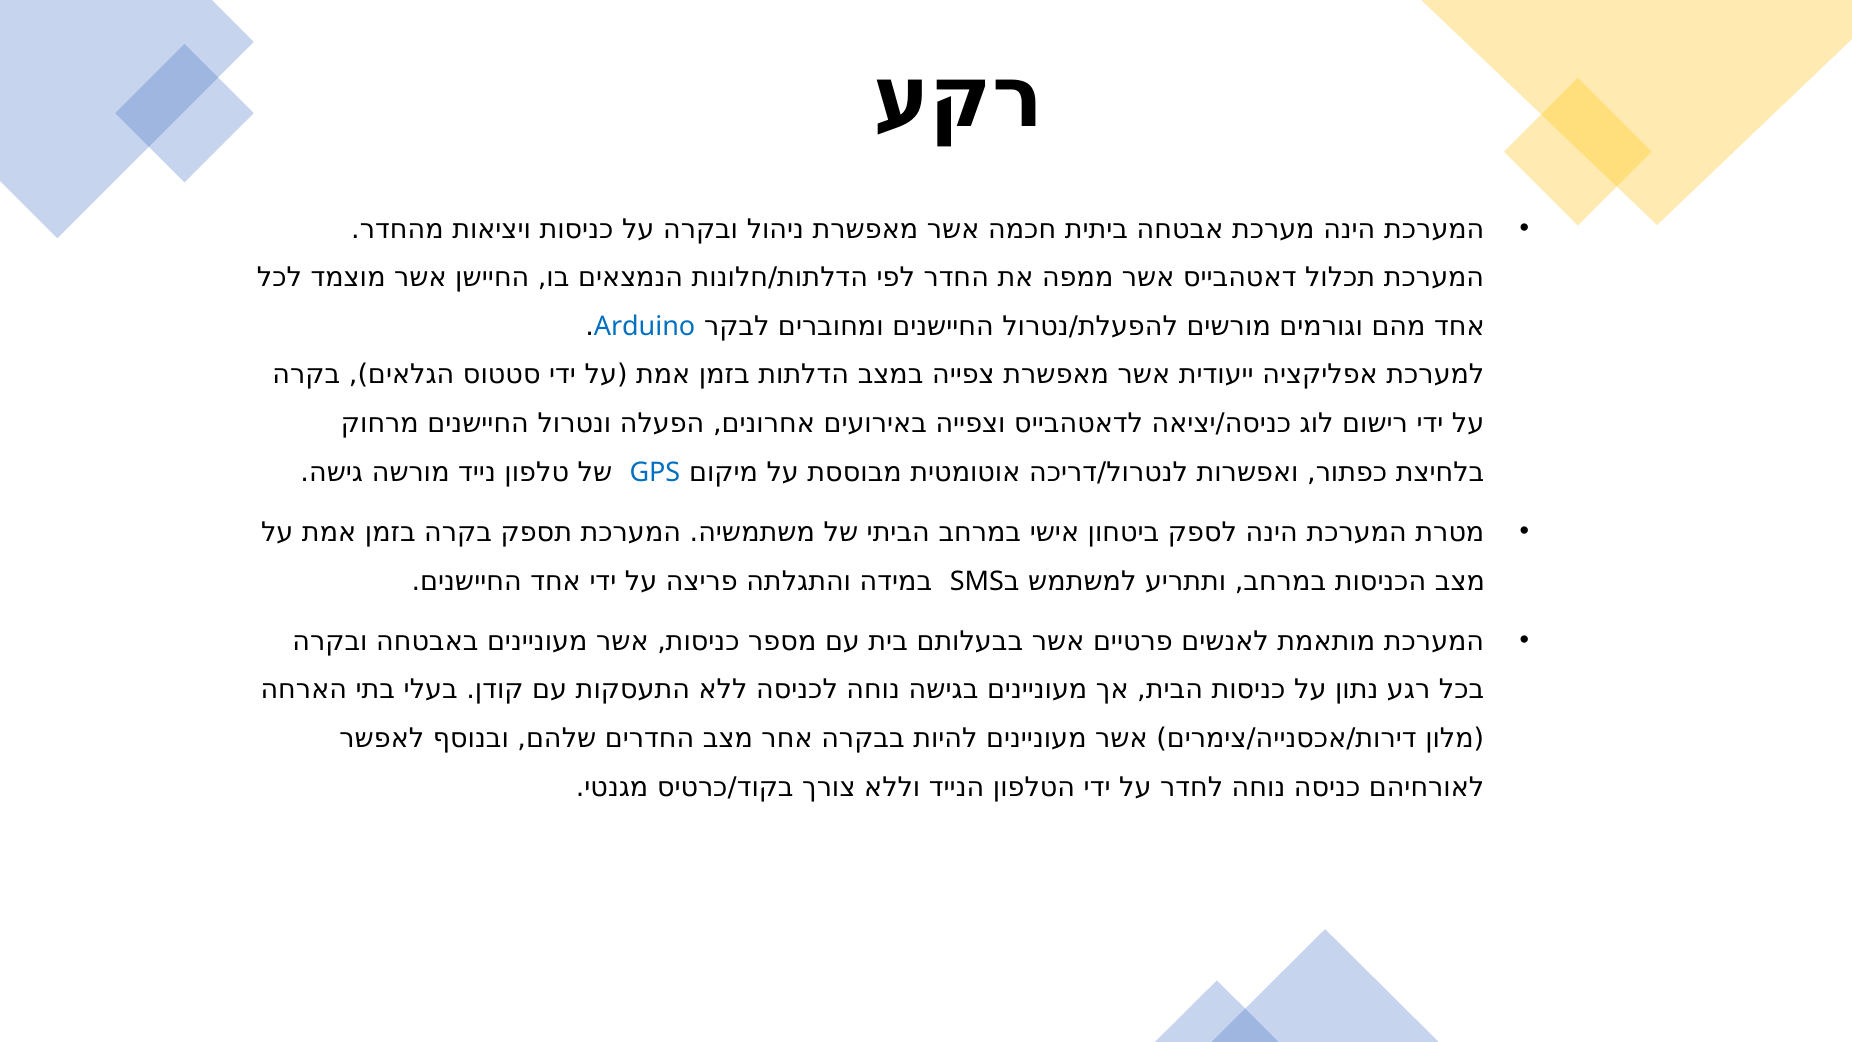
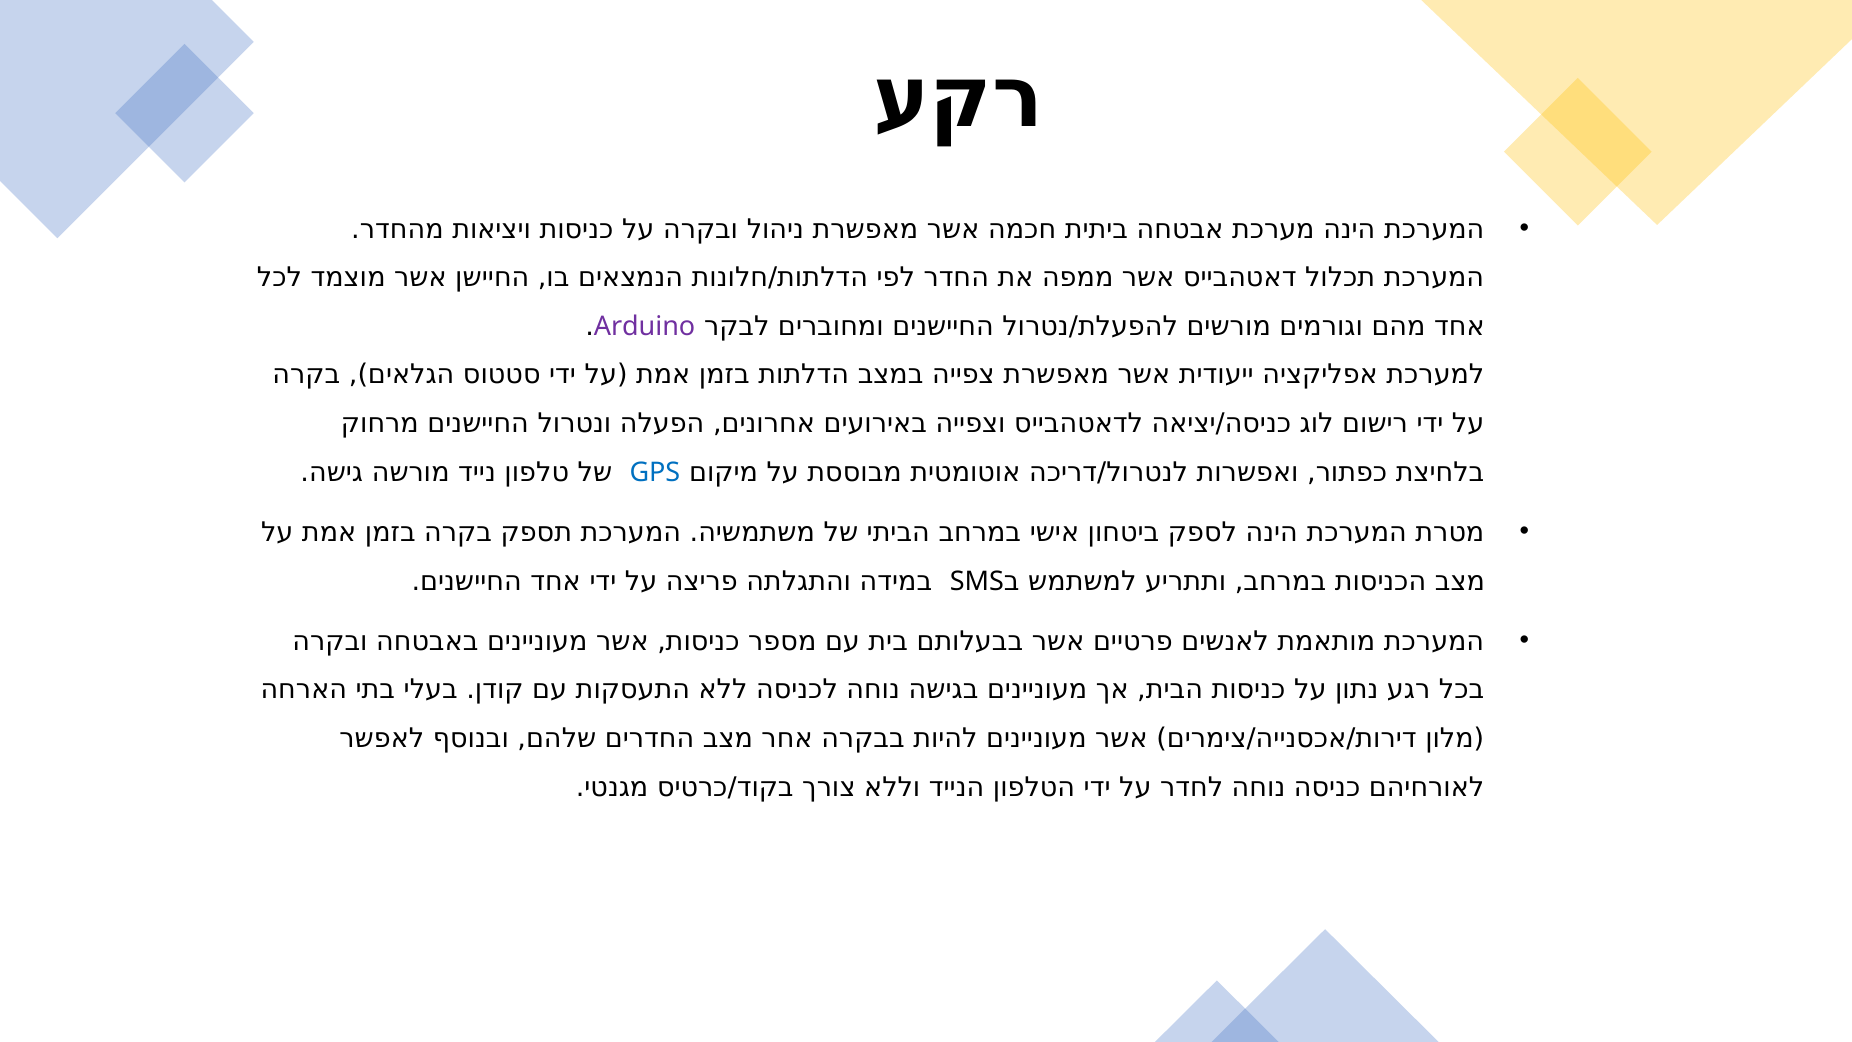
Arduino colour: blue -> purple (645, 326)
